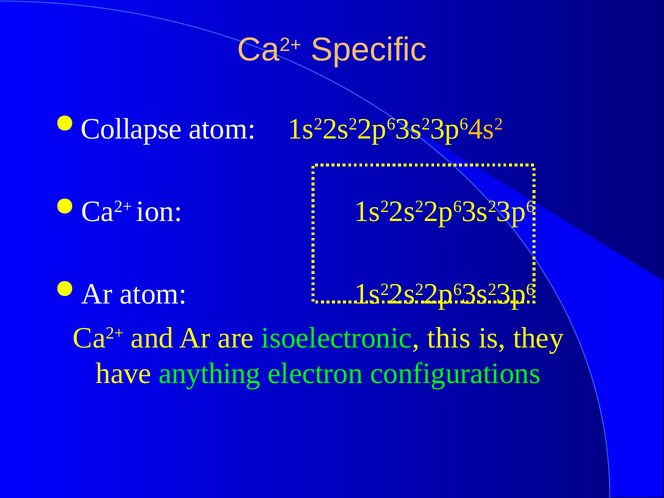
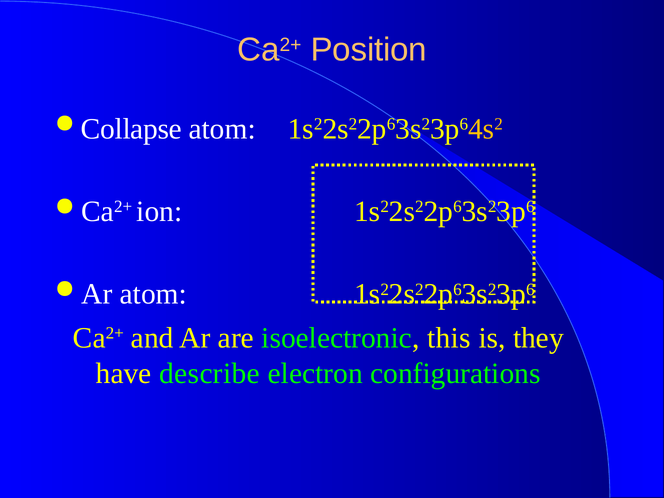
Specific: Specific -> Position (369, 50)
anything: anything -> describe (210, 373)
